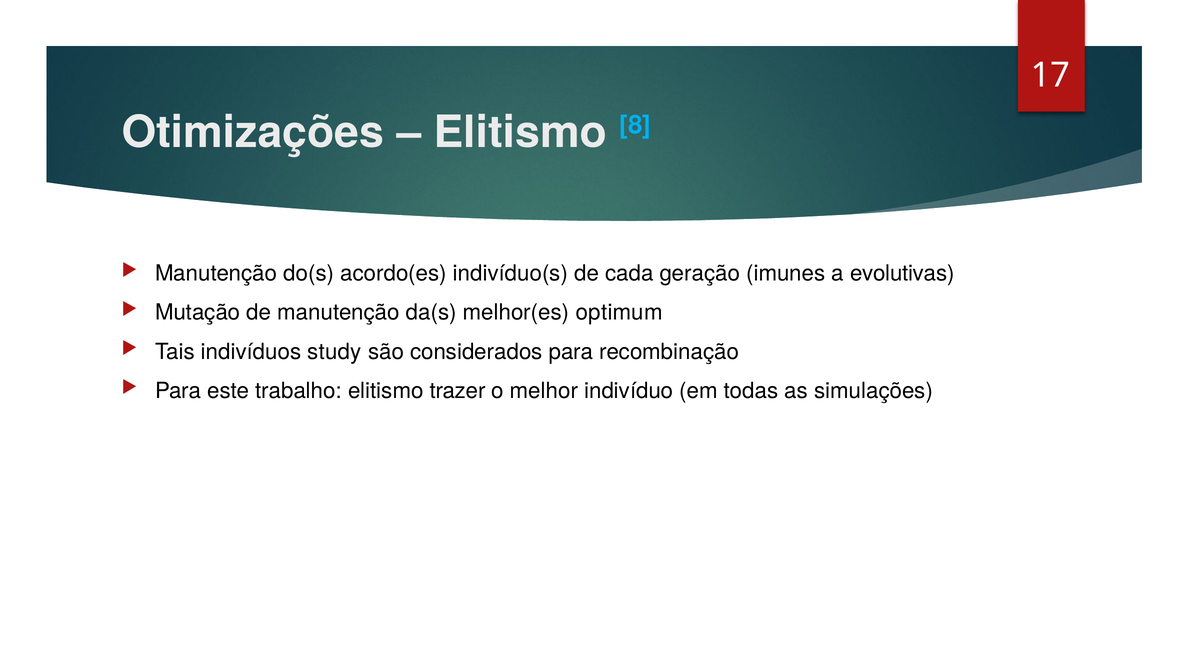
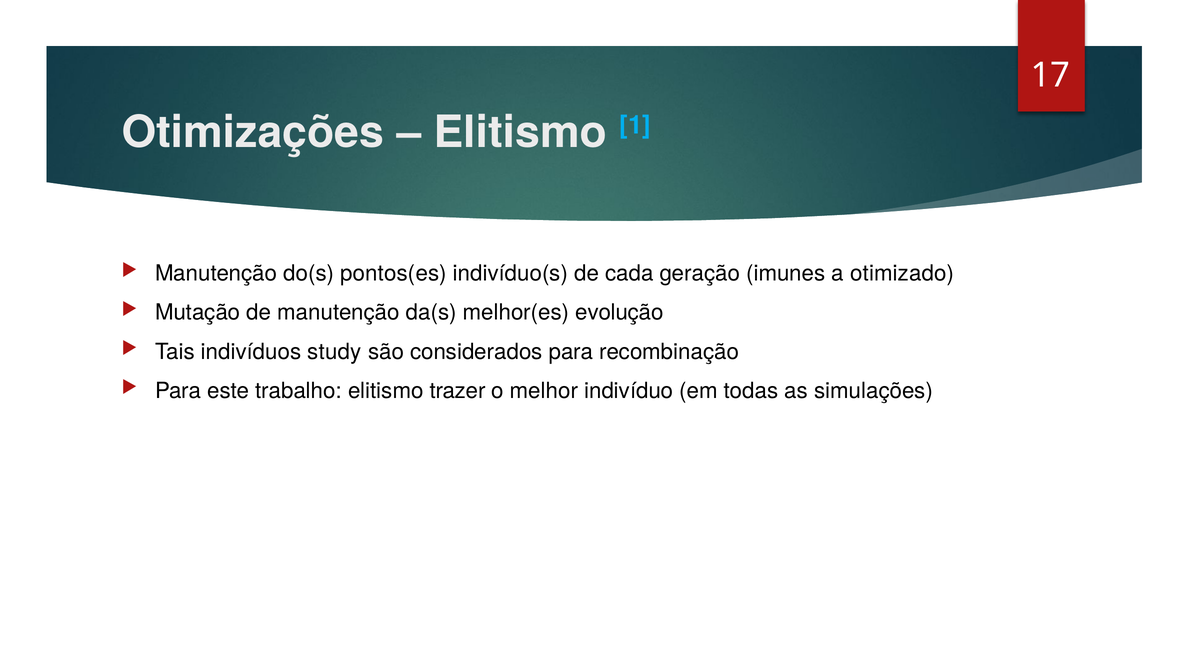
8: 8 -> 1 (635, 125)
acordo(es: acordo(es -> pontos(es (394, 273)
evolutivas: evolutivas -> otimizado (902, 273)
optimum: optimum -> evolução (619, 312)
